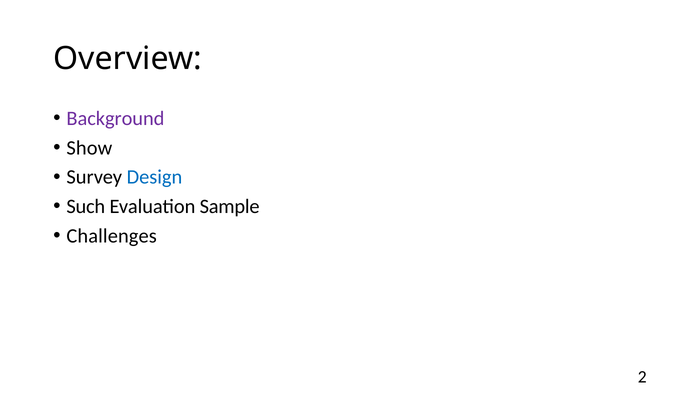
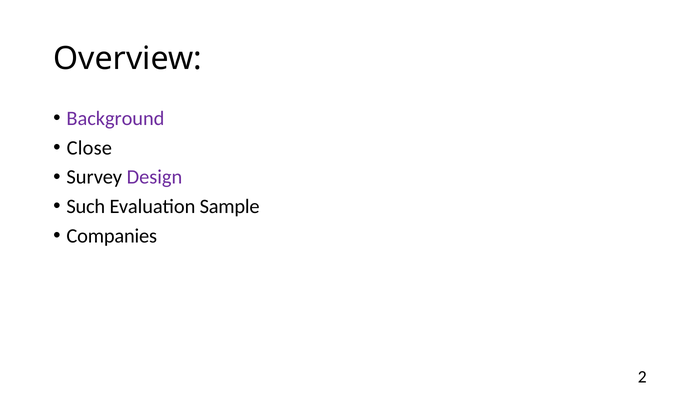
Show: Show -> Close (89, 148)
Design colour: blue -> purple (154, 177)
Challenges: Challenges -> Companies (112, 236)
